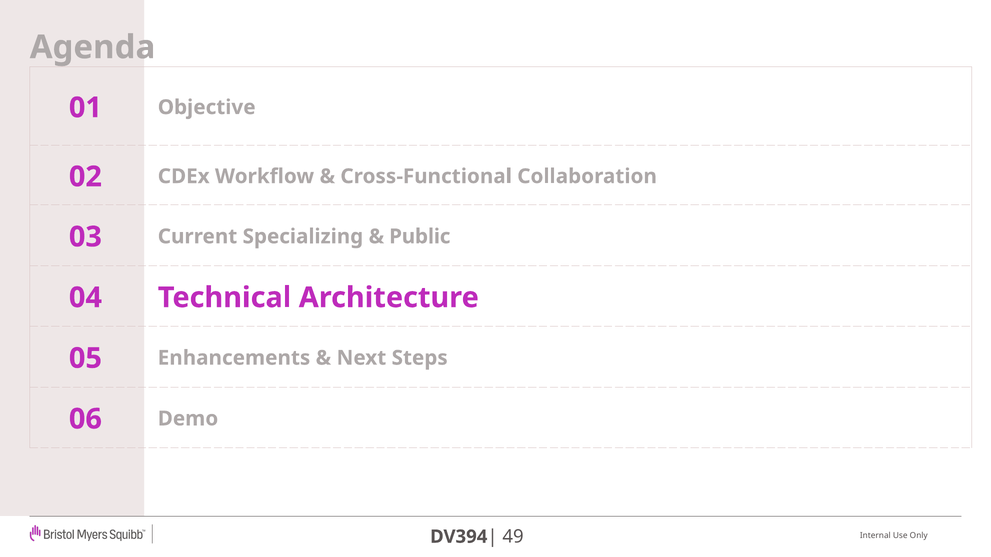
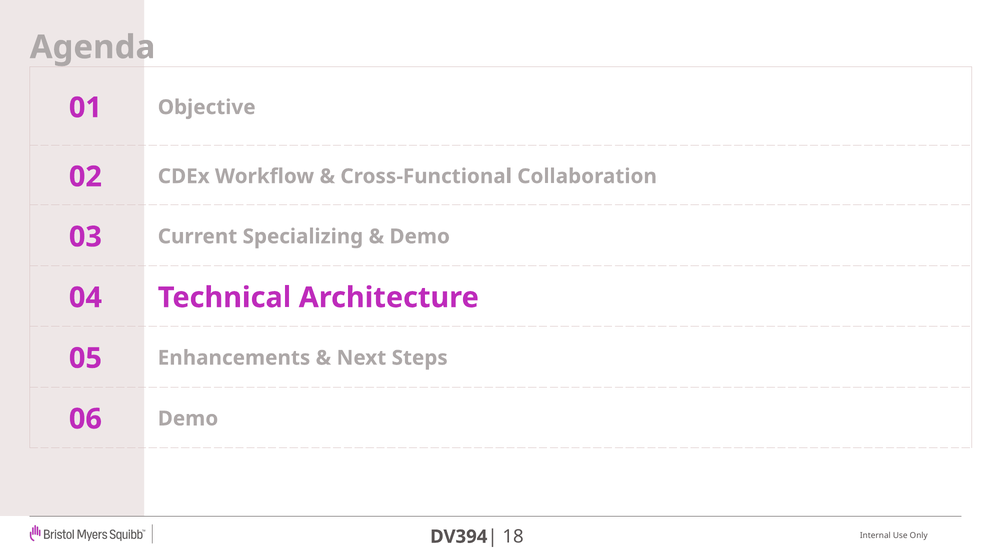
Public: Public -> Demo (420, 237)
49: 49 -> 18 (513, 537)
